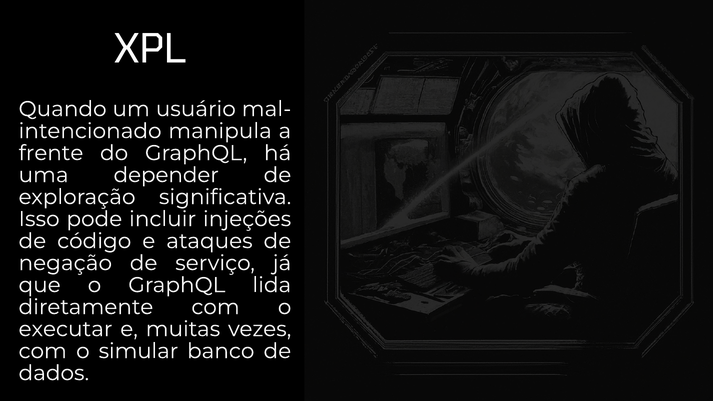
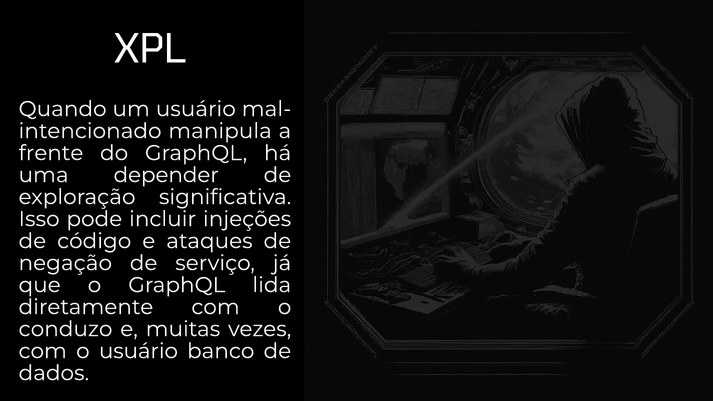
executar: executar -> conduzo (66, 329)
o simular: simular -> usuário (138, 351)
